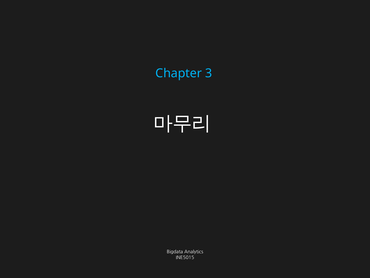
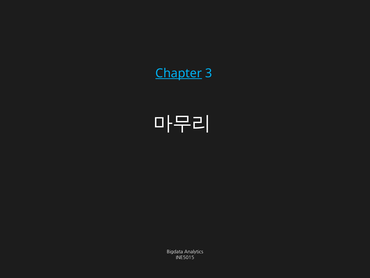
Chapter underline: none -> present (179, 73)
